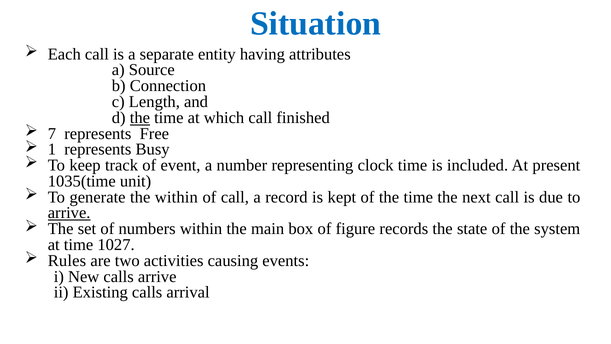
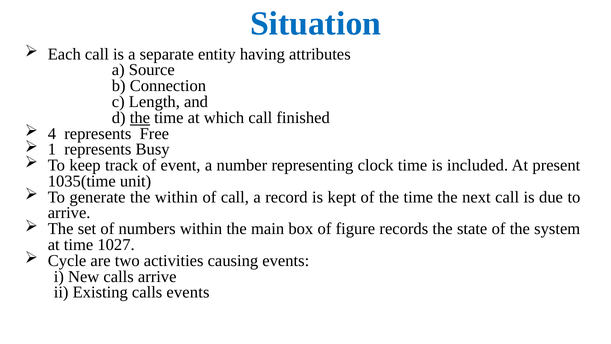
7: 7 -> 4 (52, 133)
arrive underline: present -> none (69, 213)
Rules: Rules -> Cycle (67, 260)
calls arrival: arrival -> events (188, 292)
